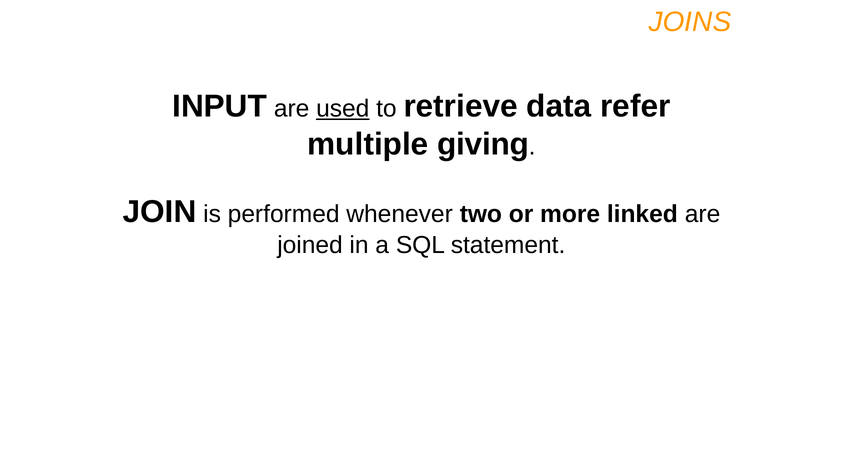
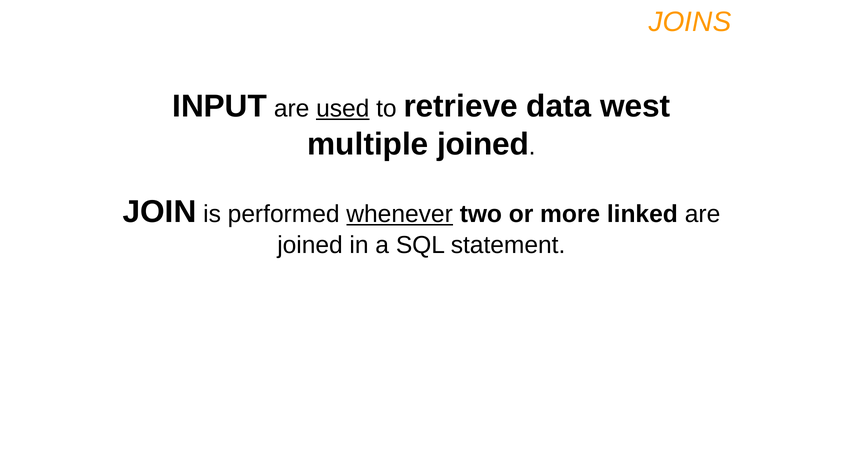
refer: refer -> west (635, 107)
multiple giving: giving -> joined (483, 144)
whenever underline: none -> present (400, 214)
